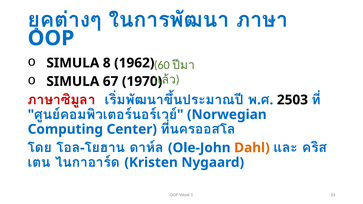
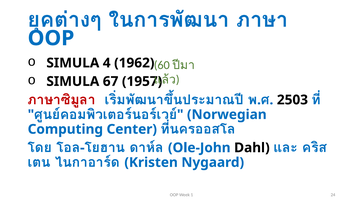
8: 8 -> 4 (107, 63)
1970: 1970 -> 1957 (142, 81)
Dahl colour: orange -> black (252, 148)
